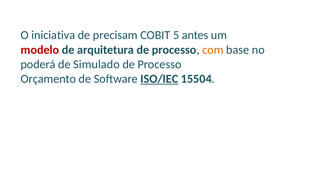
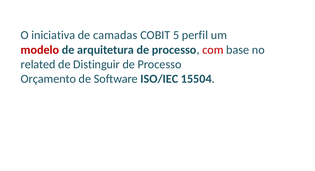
precisam: precisam -> camadas (115, 35)
antes: antes -> perfil (195, 35)
com colour: orange -> red (213, 50)
poderá: poderá -> related (38, 64)
Simulado: Simulado -> Distinguir (97, 64)
ISO/IEC underline: present -> none (159, 79)
